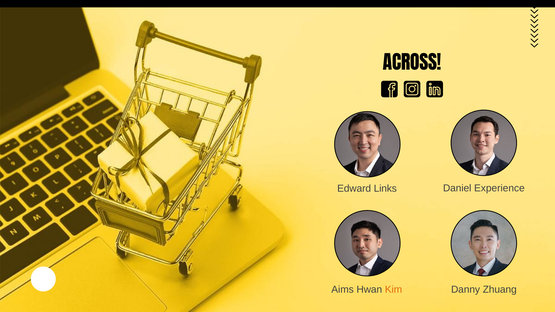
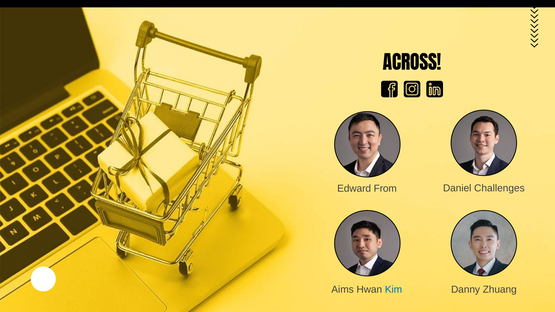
Links: Links -> From (385, 189)
Experience: Experience -> Challenges (499, 188)
Kim colour: orange -> blue (394, 290)
